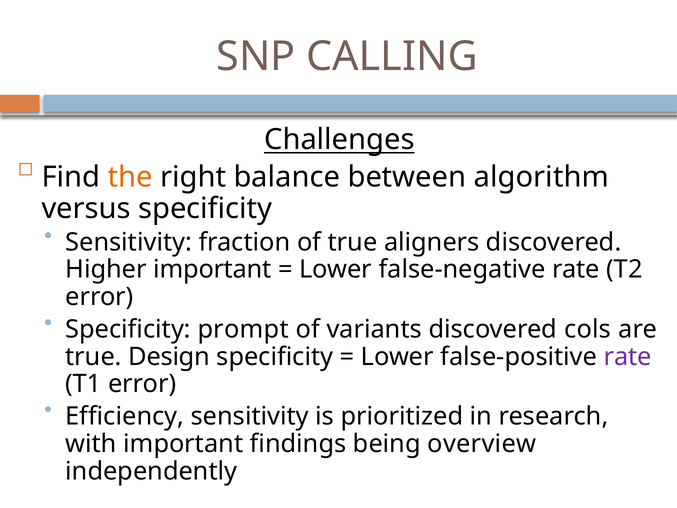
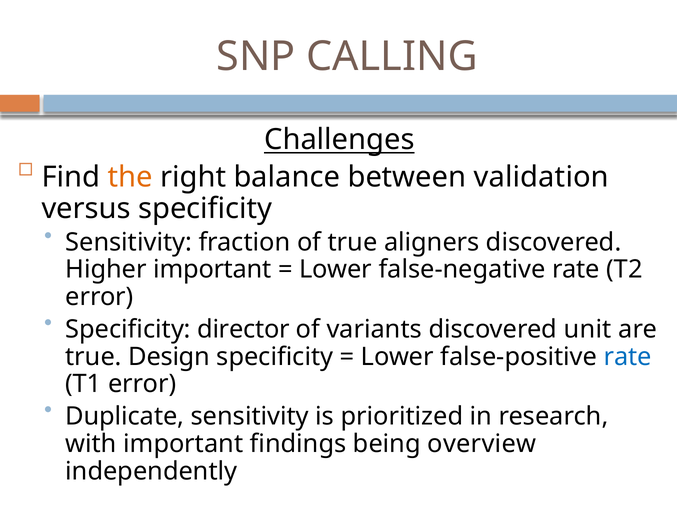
algorithm: algorithm -> validation (541, 177)
prompt: prompt -> director (243, 329)
cols: cols -> unit (588, 329)
rate colour: purple -> blue (628, 356)
Efficiency: Efficiency -> Duplicate (125, 416)
